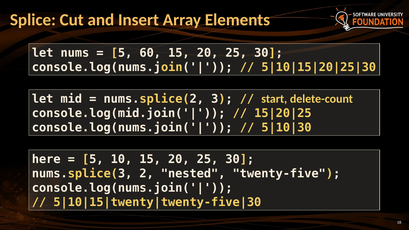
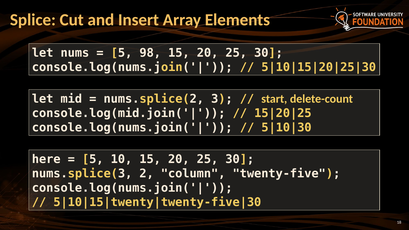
60: 60 -> 98 (150, 53)
nested: nested -> column (193, 174)
